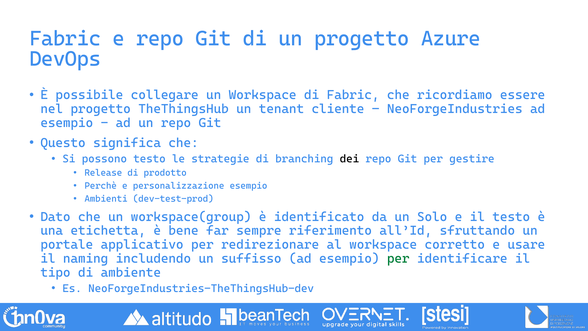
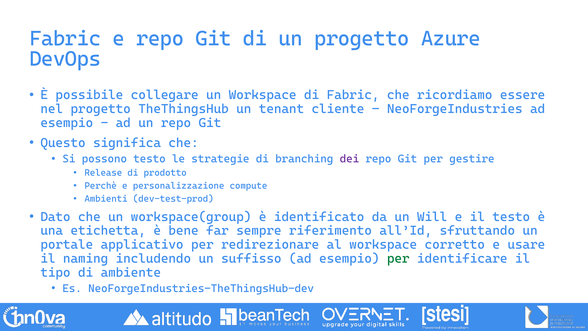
dei colour: black -> purple (349, 159)
personalizzazione esempio: esempio -> compute (249, 186)
Solo: Solo -> Will (432, 217)
